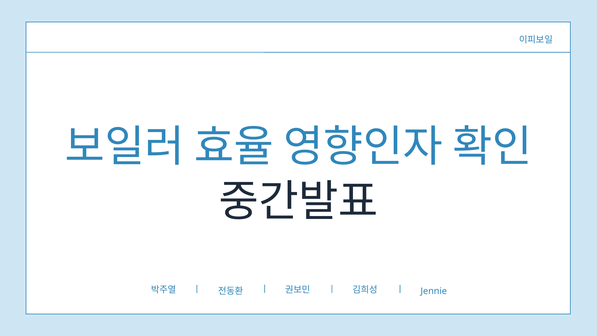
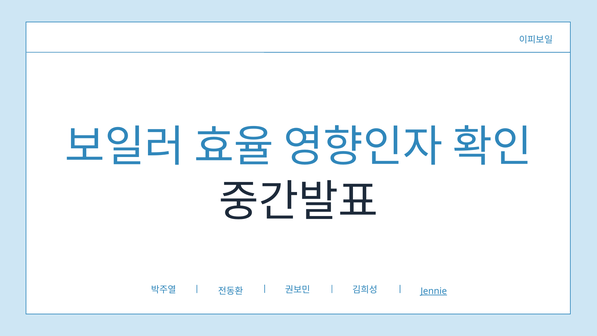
Jennie underline: none -> present (434, 291)
